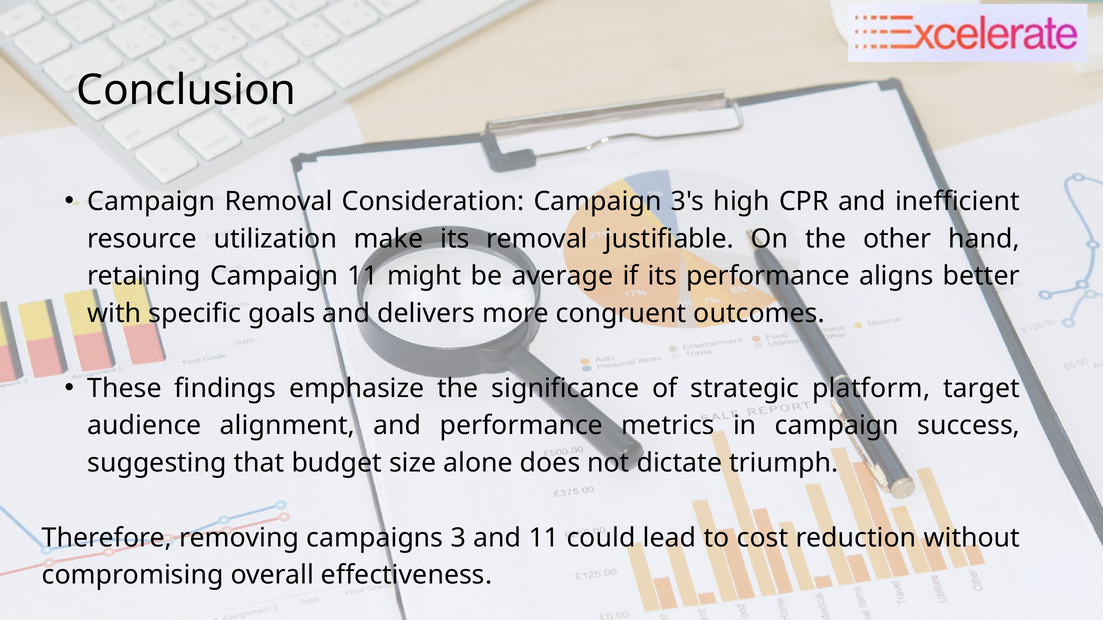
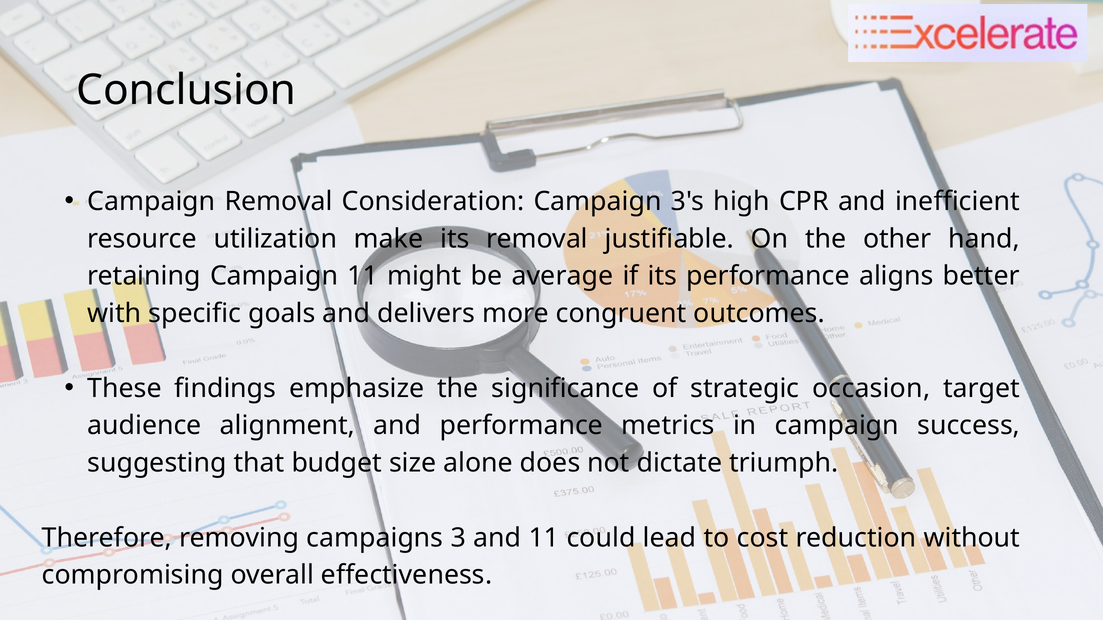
platform: platform -> occasion (871, 389)
